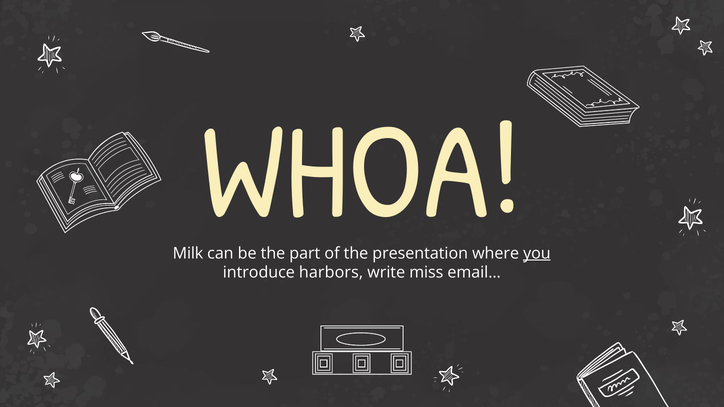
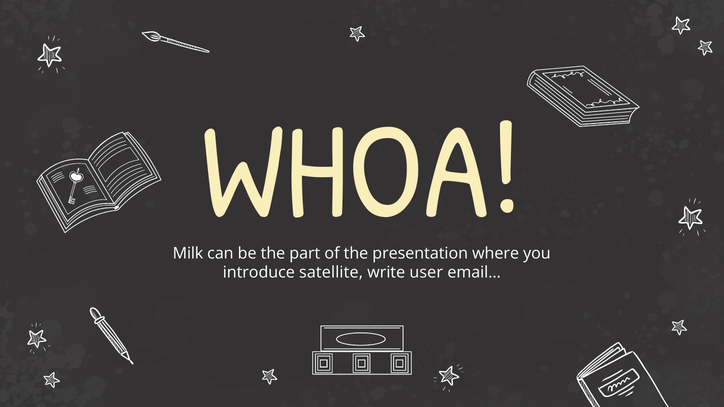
you underline: present -> none (537, 253)
harbors: harbors -> satellite (331, 273)
miss: miss -> user (426, 273)
